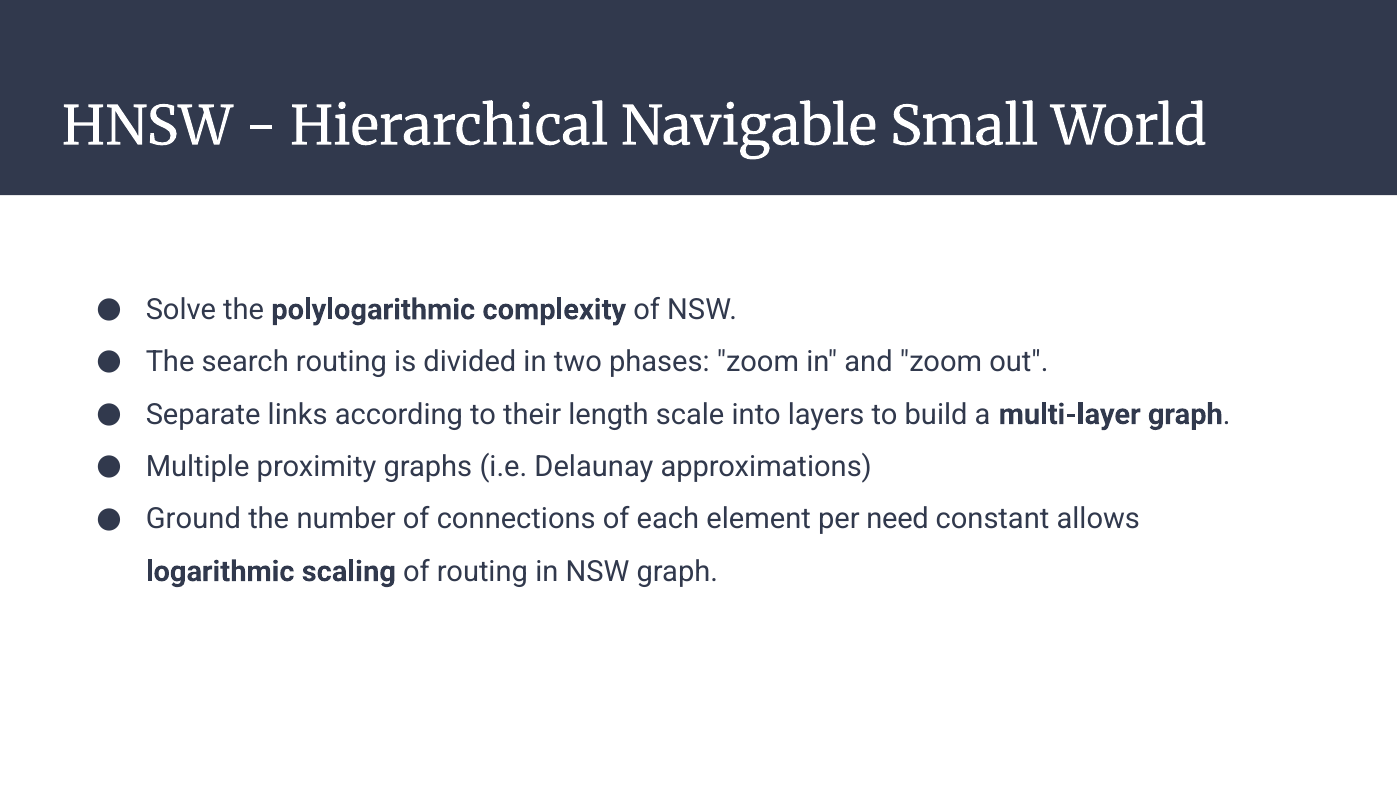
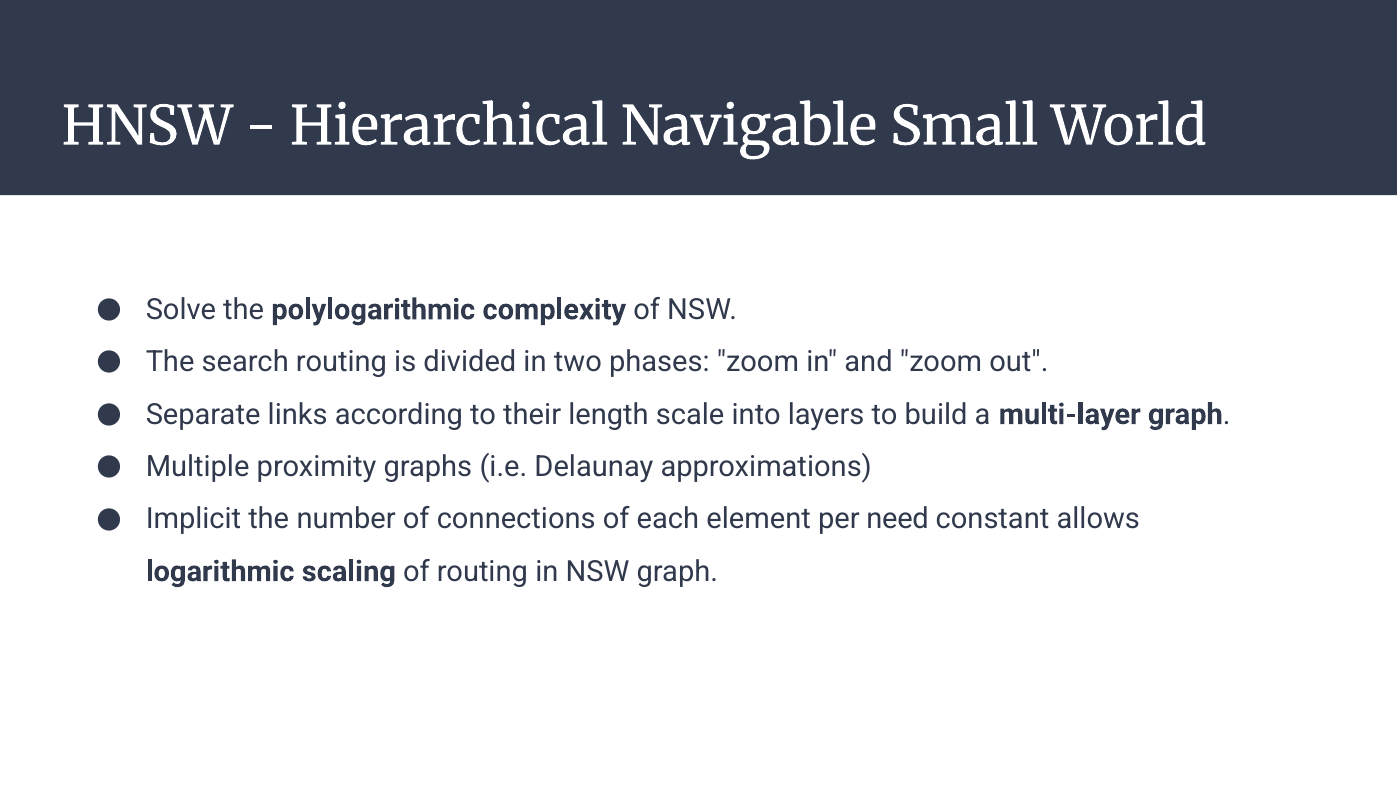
Ground: Ground -> Implicit (193, 519)
